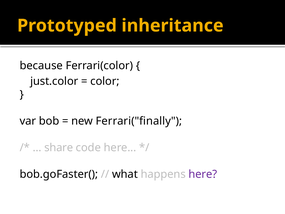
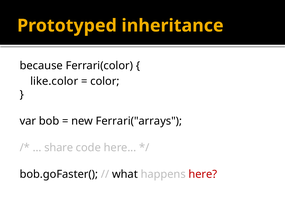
just.color: just.color -> like.color (54, 81)
Ferrari("finally: Ferrari("finally -> Ferrari("arrays (139, 121)
here colour: purple -> red (203, 174)
